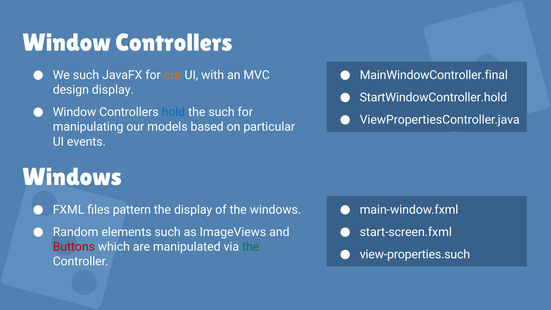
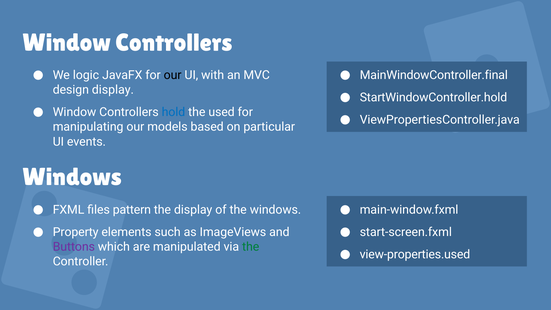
We such: such -> logic (86, 75)
our colour: orange -> black (173, 75)
the such: such -> used (222, 112)
Random: Random -> Property (76, 232)
Buttons colour: red -> purple (74, 247)
view-properties.such: view-properties.such -> view-properties.used (415, 254)
